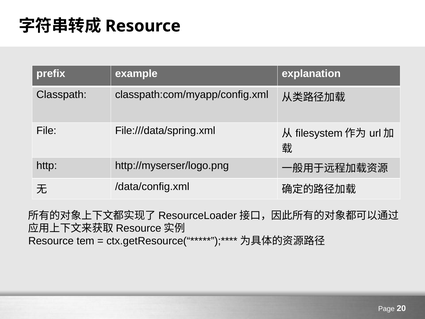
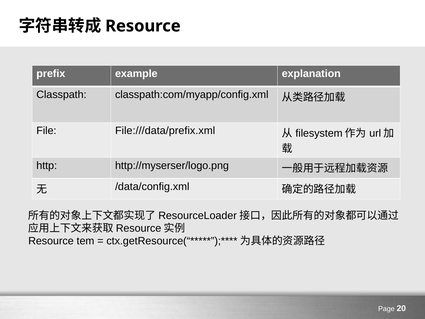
File:///data/spring.xml: File:///data/spring.xml -> File:///data/prefix.xml (165, 131)
